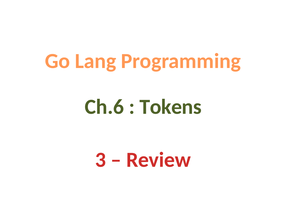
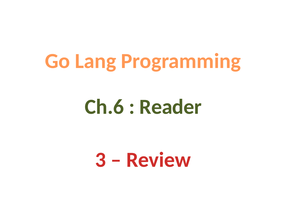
Tokens: Tokens -> Reader (171, 107)
